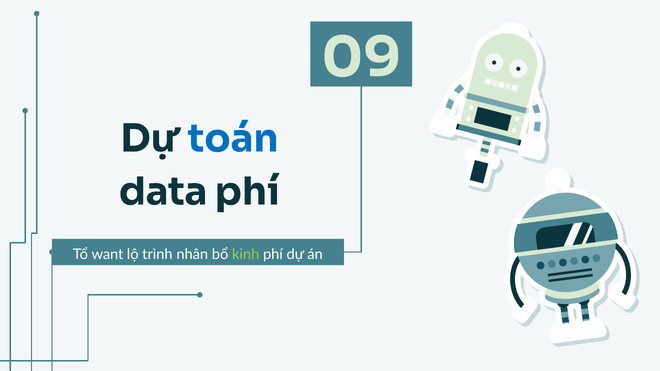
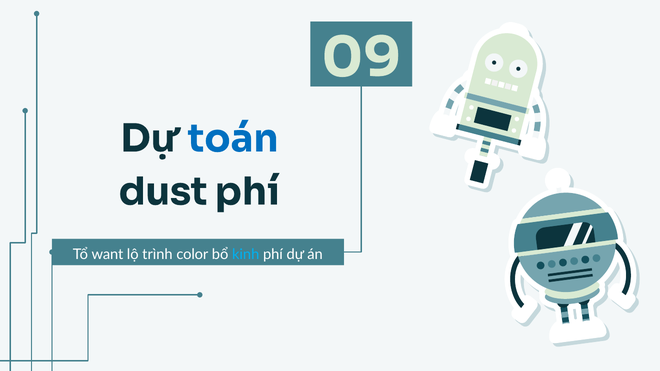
data: data -> dust (163, 192)
nhân: nhân -> color (192, 255)
kinh colour: light green -> light blue (246, 255)
